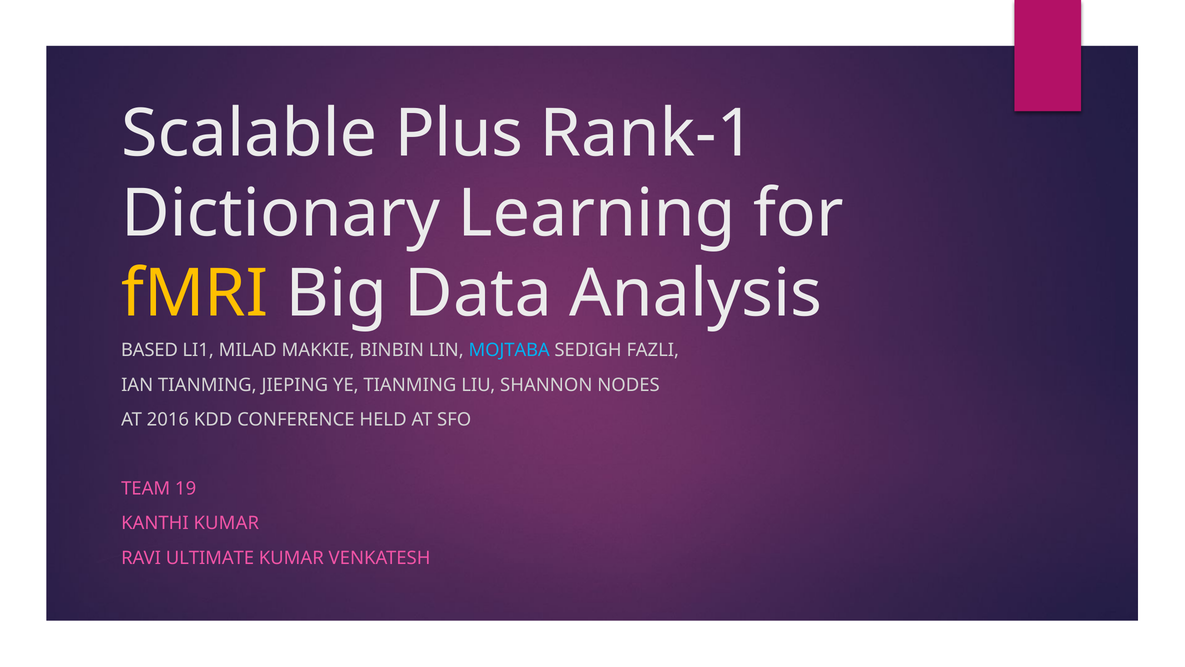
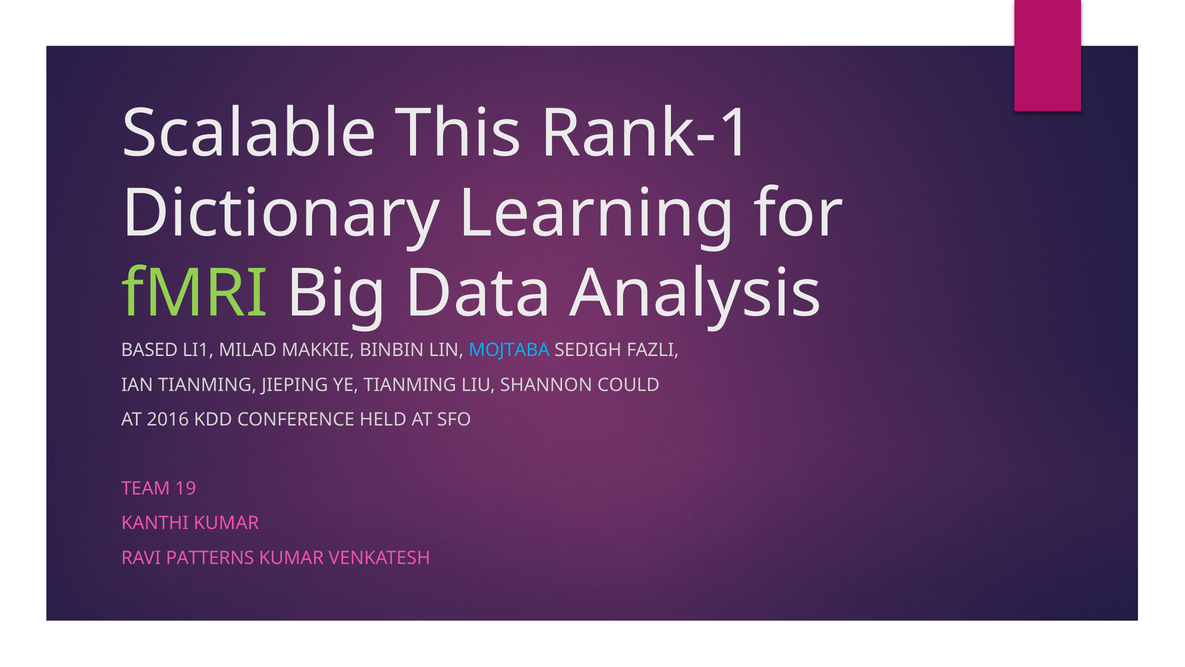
Plus: Plus -> This (459, 133)
fMRI colour: yellow -> light green (195, 293)
NODES: NODES -> COULD (629, 385)
ULTIMATE: ULTIMATE -> PATTERNS (210, 558)
